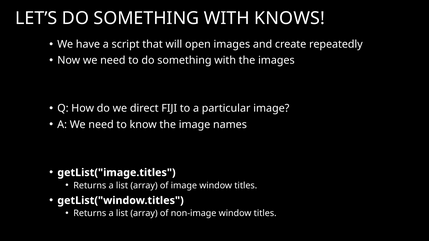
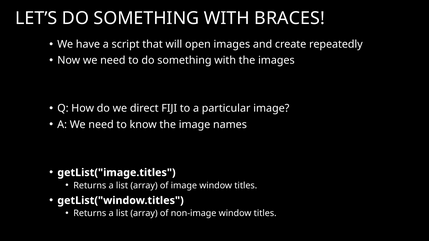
KNOWS: KNOWS -> BRACES (290, 18)
